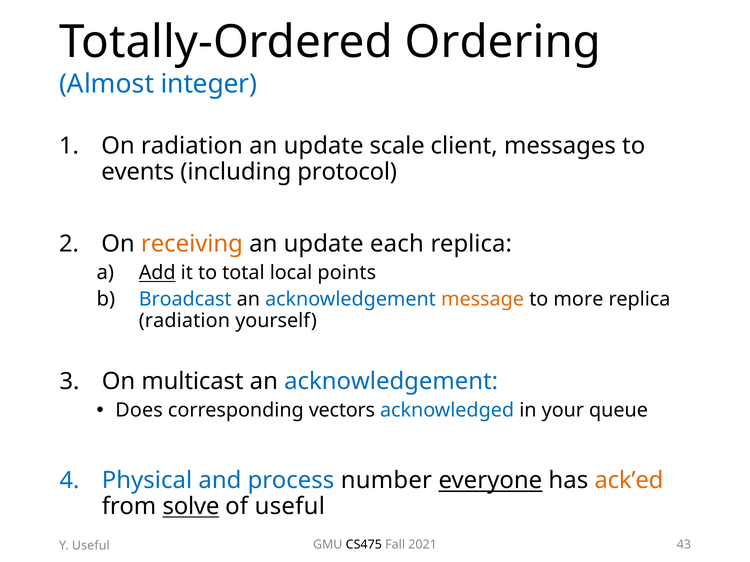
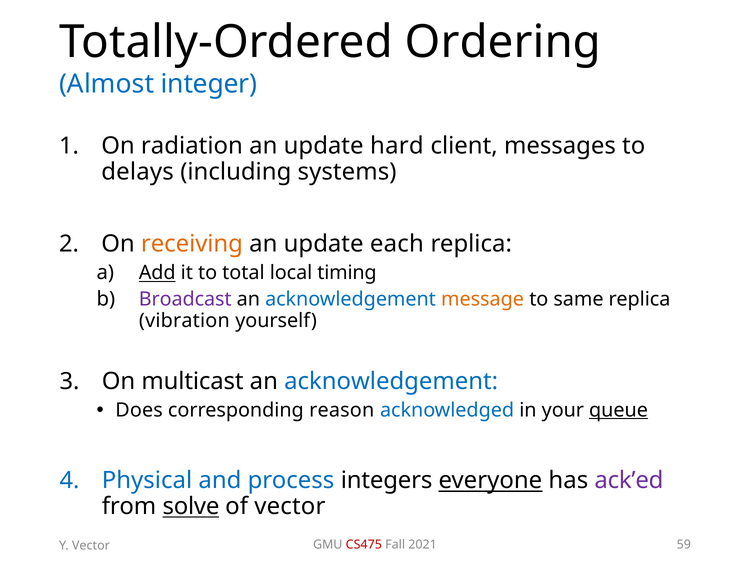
scale: scale -> hard (397, 146)
events: events -> delays (138, 172)
protocol: protocol -> systems (347, 172)
points: points -> timing (347, 273)
Broadcast colour: blue -> purple (185, 300)
more: more -> same (578, 300)
radiation: radiation -> vibration (184, 321)
vectors: vectors -> reason (342, 411)
queue underline: none -> present (619, 411)
number: number -> integers (387, 481)
ack’ed colour: orange -> purple (629, 481)
of useful: useful -> vector (290, 507)
CS475 colour: black -> red (364, 545)
43: 43 -> 59 (684, 545)
Y Useful: Useful -> Vector (91, 546)
